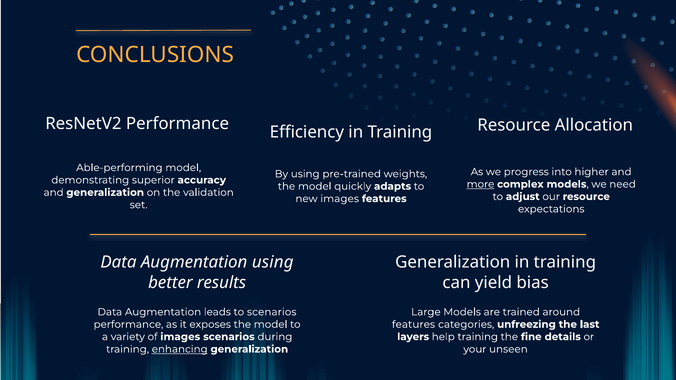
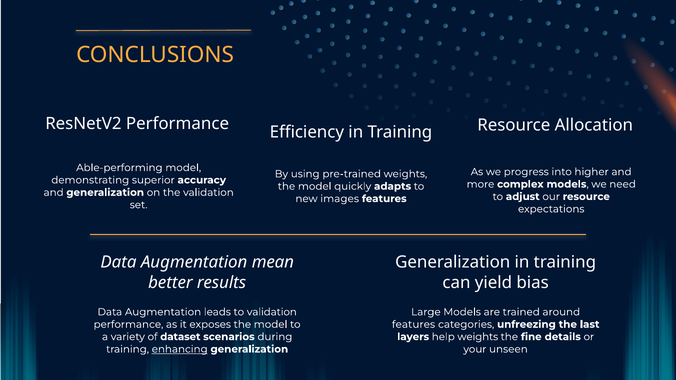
more underline: present -> none (481, 184)
Augmentation using: using -> mean (273, 262)
to scenarios: scenarios -> validation (272, 312)
of images: images -> dataset (180, 337)
help training: training -> weights (478, 337)
